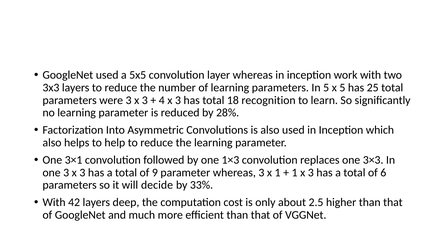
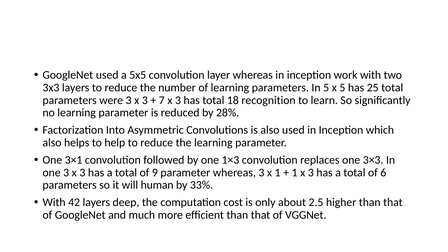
4: 4 -> 7 (162, 100)
decide: decide -> human (157, 185)
